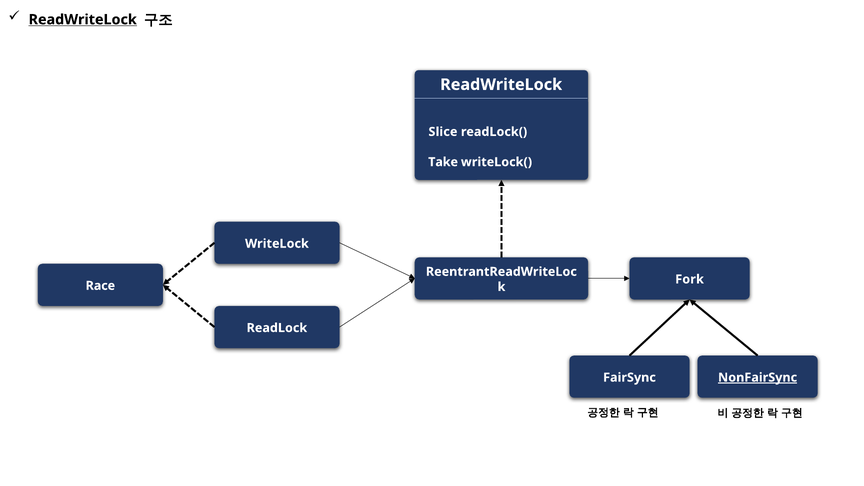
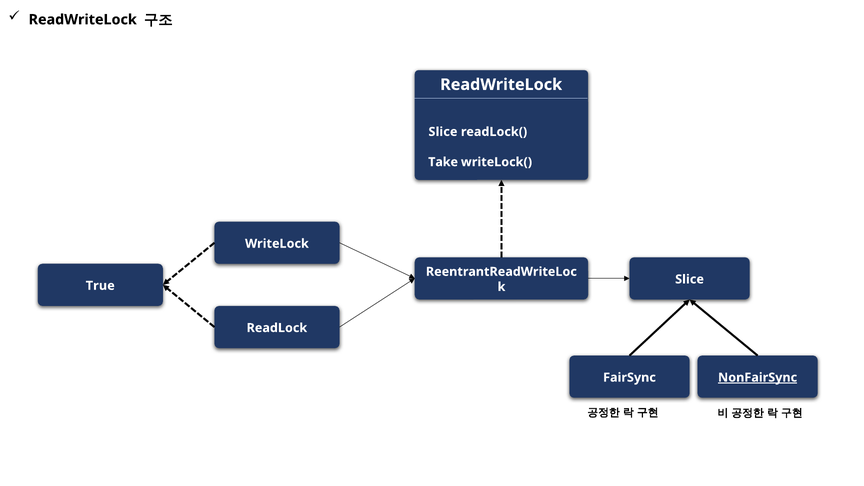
ReadWriteLock underline: present -> none (83, 20)
Fork: Fork -> Slice (690, 279)
Race: Race -> True (100, 286)
